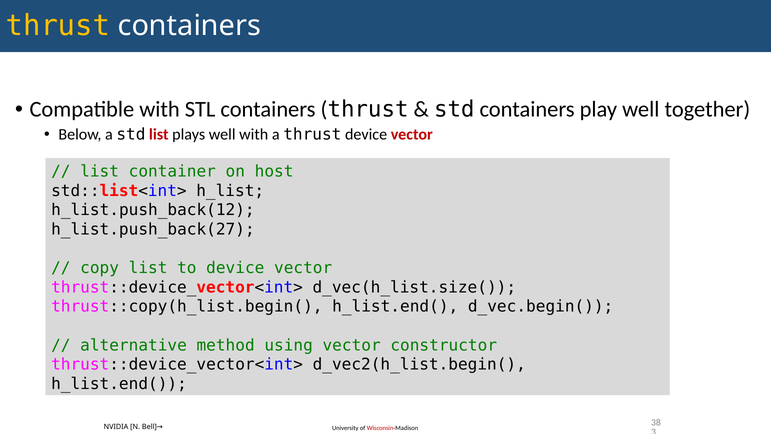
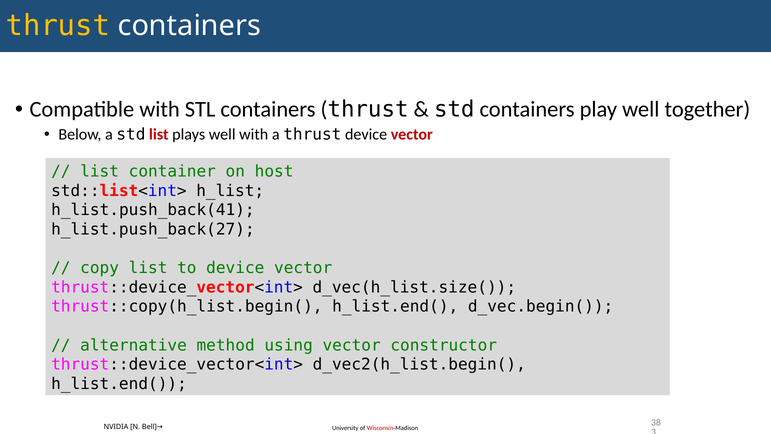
h_list.push_back(12: h_list.push_back(12 -> h_list.push_back(41 (153, 210)
